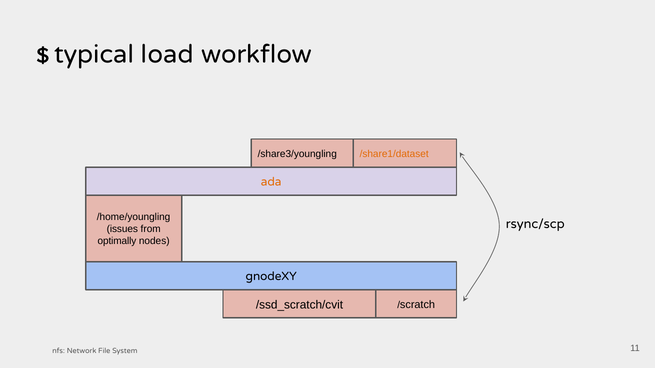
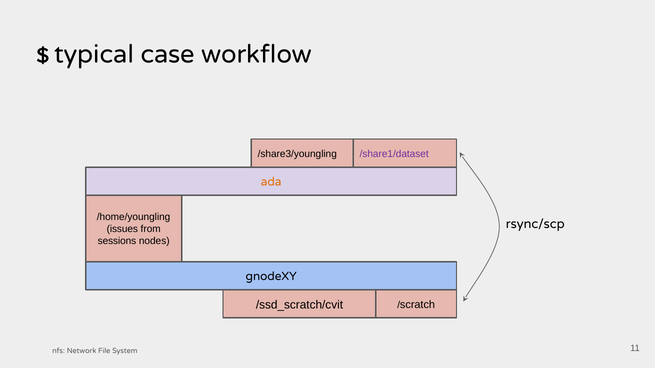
load: load -> case (168, 55)
/share1/dataset colour: orange -> purple (394, 154)
optimally: optimally -> sessions (117, 241)
